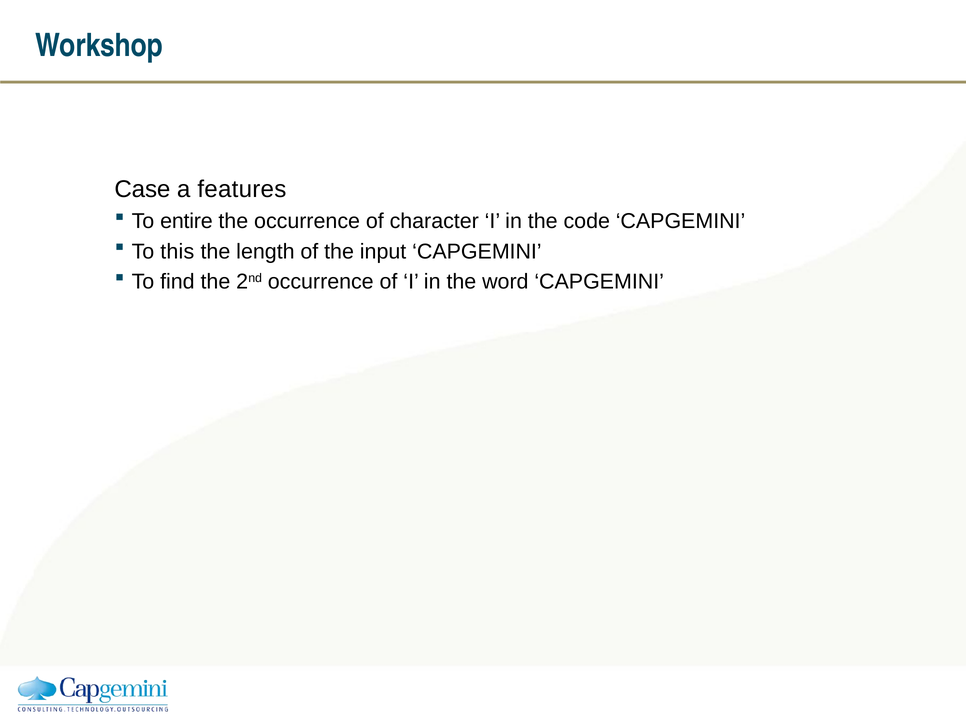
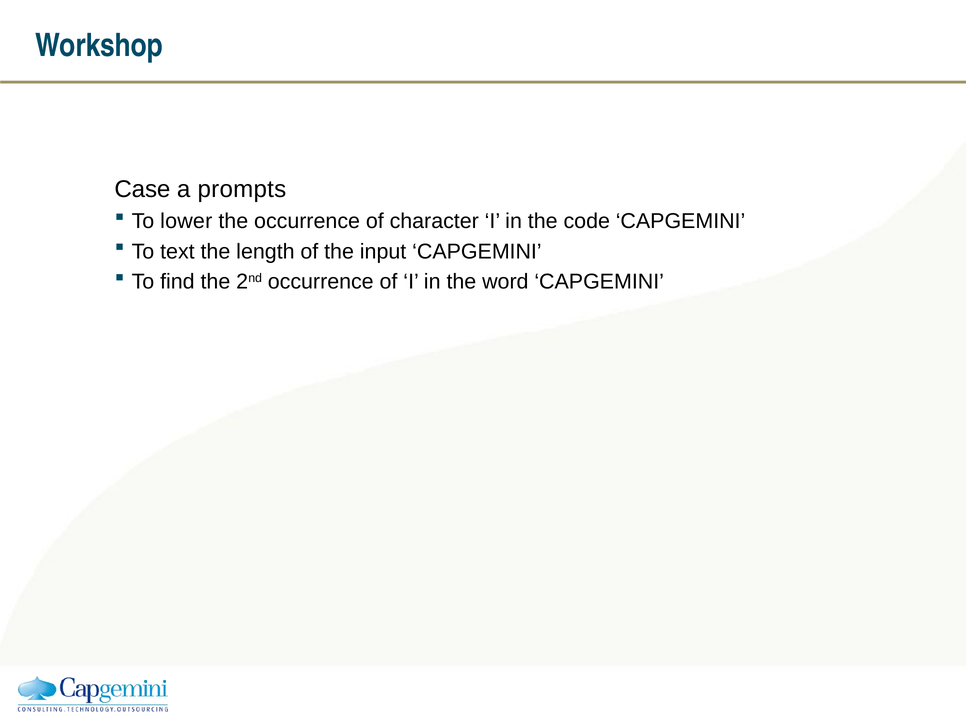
features: features -> prompts (242, 189)
entire: entire -> lower (186, 221)
this: this -> text (177, 251)
